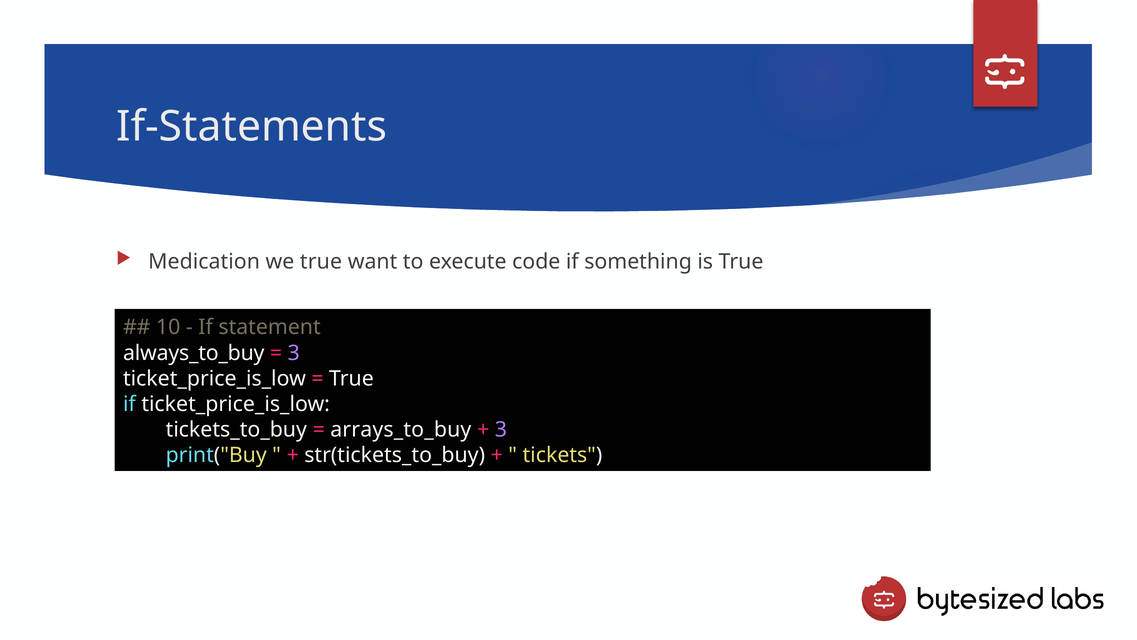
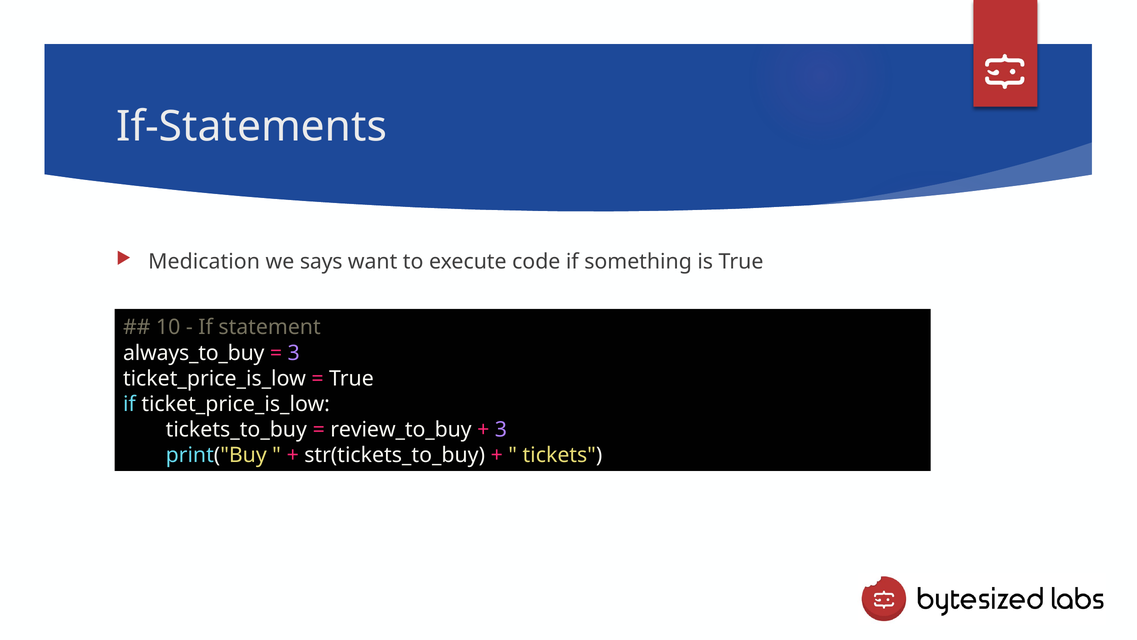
we true: true -> says (321, 261)
arrays_to_buy: arrays_to_buy -> review_to_buy (401, 430)
